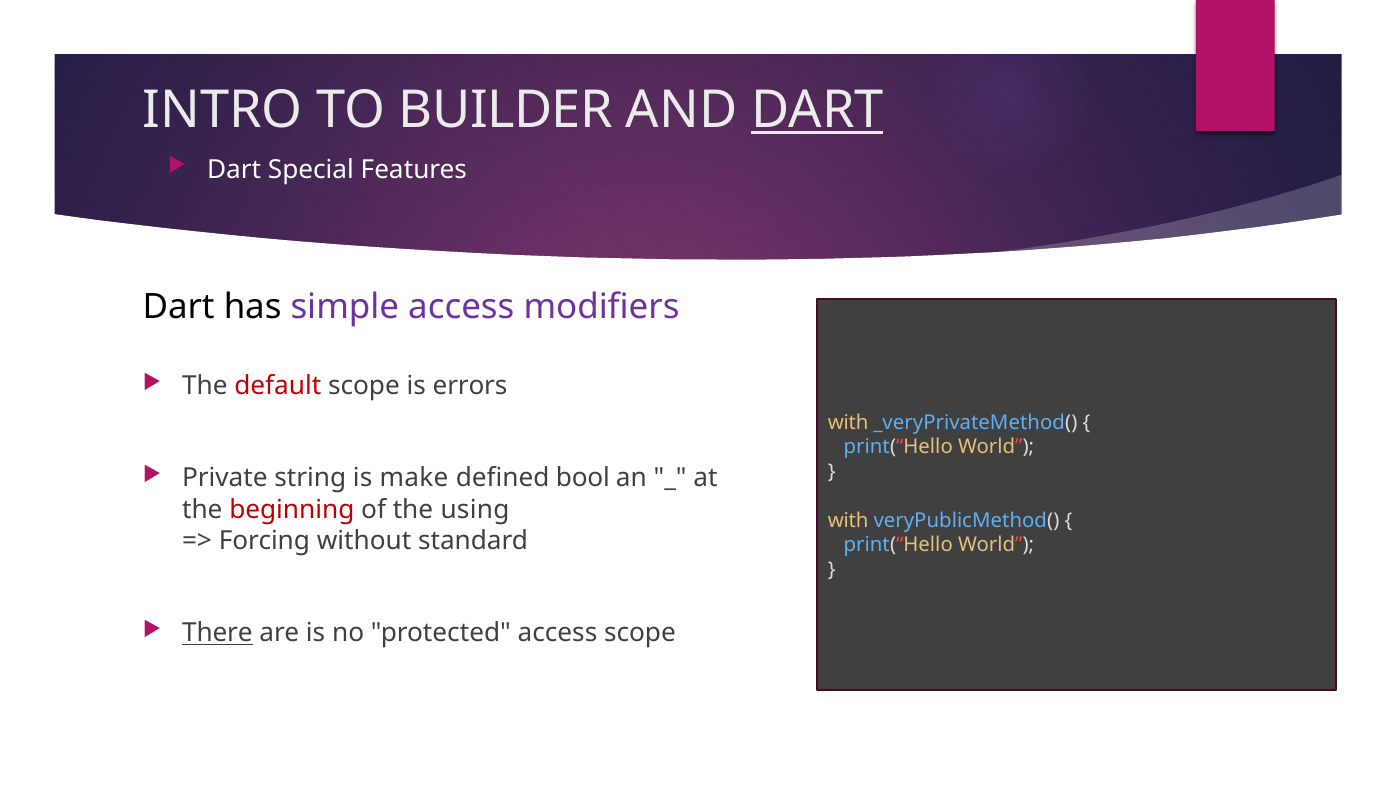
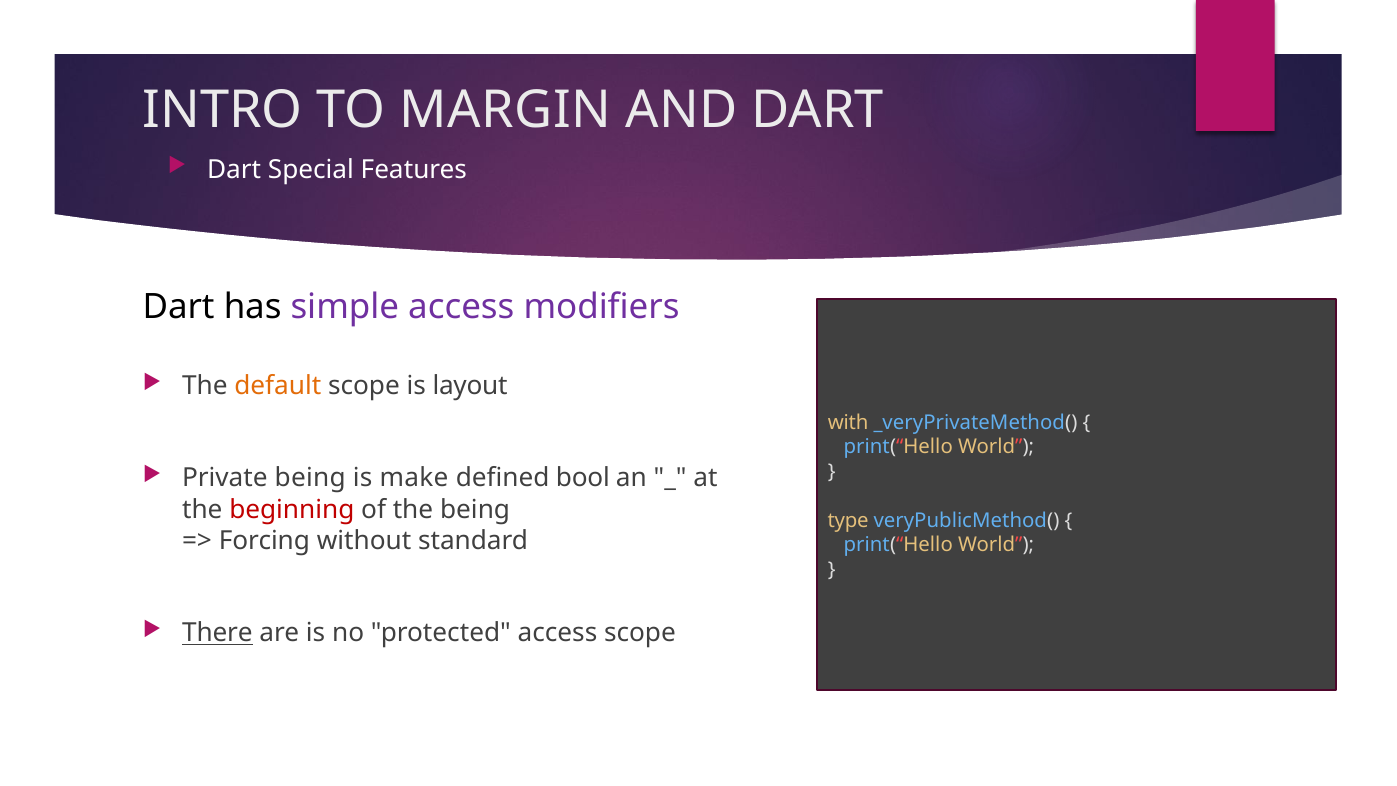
BUILDER: BUILDER -> MARGIN (505, 110)
DART underline: present -> none (817, 110)
default colour: red -> orange (278, 386)
errors: errors -> layout (470, 386)
Private string: string -> being (310, 478)
the using: using -> being (475, 509)
with: with -> type (848, 520)
